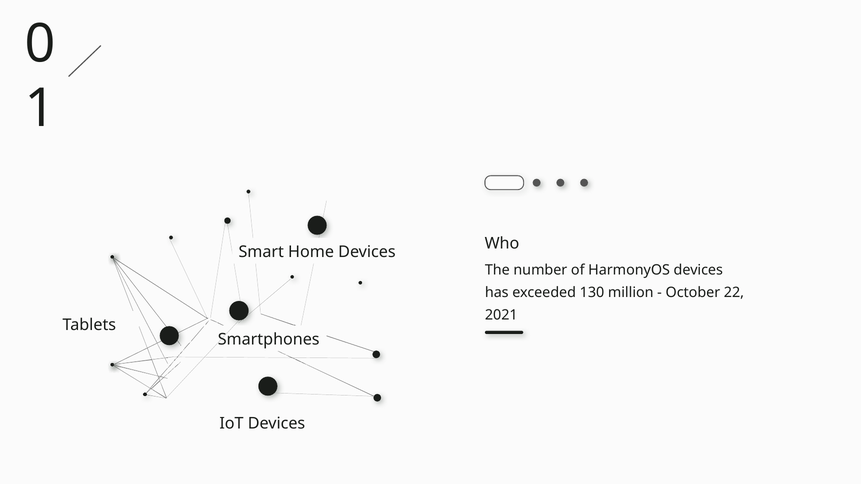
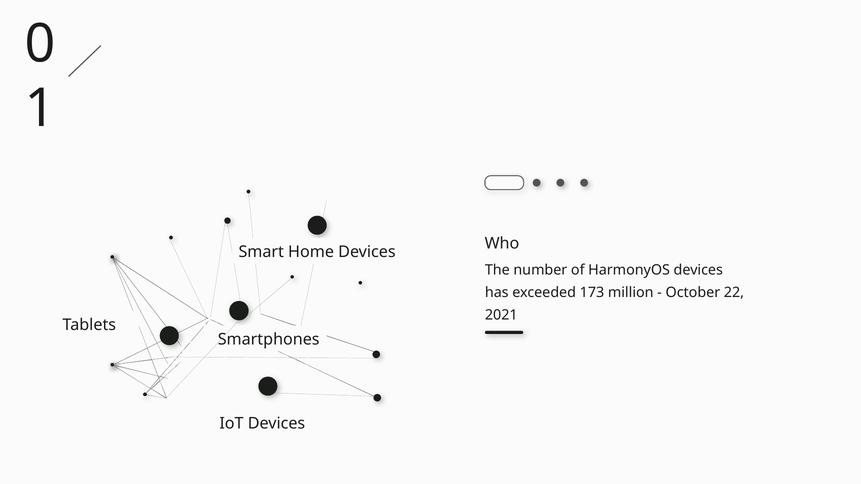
130: 130 -> 173 (592, 293)
